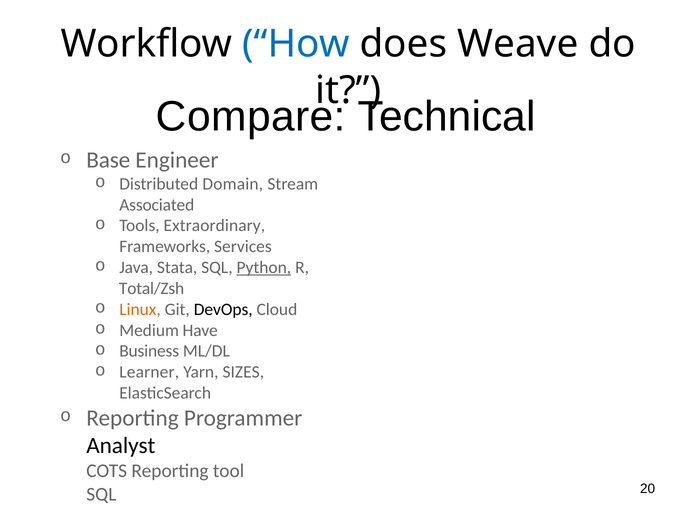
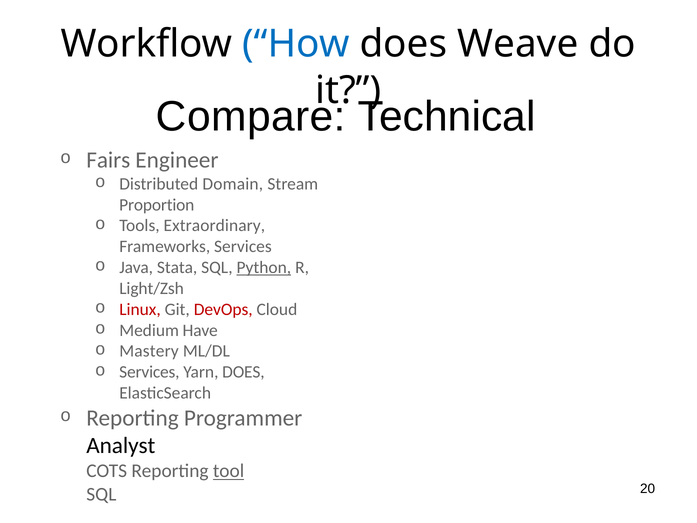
Base: Base -> Fairs (108, 160)
Associated: Associated -> Proportion (157, 205)
Total/Zsh: Total/Zsh -> Light/Zsh (152, 288)
Linux colour: orange -> red (140, 309)
DevOps colour: black -> red (223, 309)
Business: Business -> Mastery (149, 351)
Learner: Learner -> Services (149, 372)
Yarn SIZES: SIZES -> DOES (243, 372)
tool underline: none -> present (229, 471)
